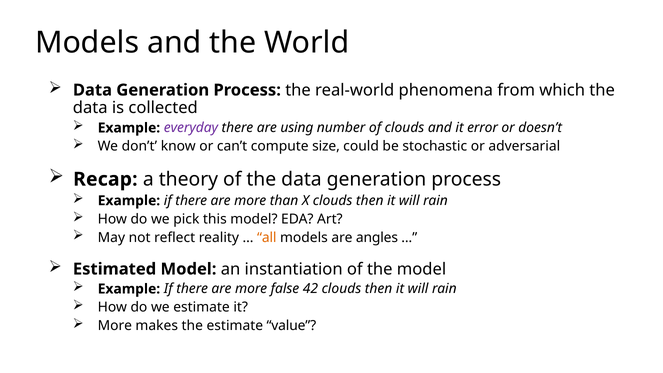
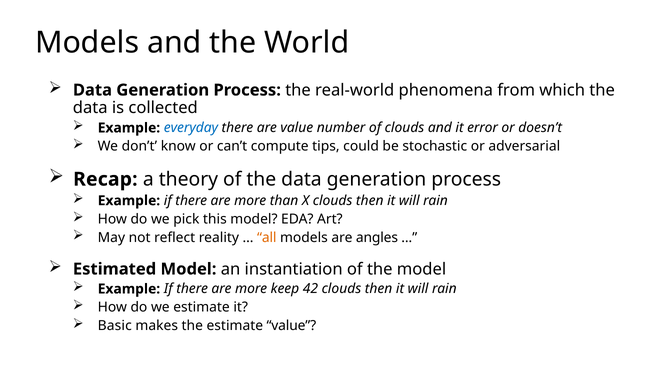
everyday colour: purple -> blue (191, 128)
are using: using -> value (297, 128)
size: size -> tips (326, 146)
false: false -> keep (285, 289)
More: More -> Basic (115, 326)
